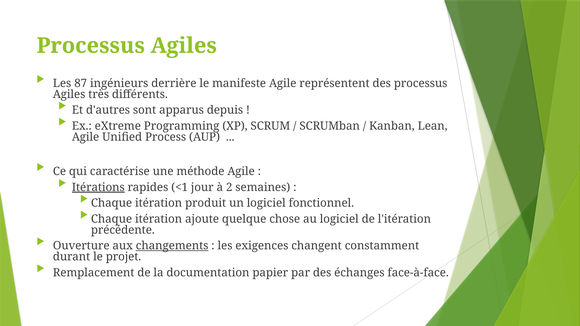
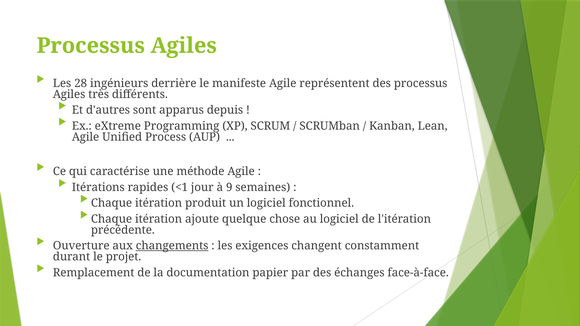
87: 87 -> 28 (81, 83)
Itérations underline: present -> none (98, 187)
2: 2 -> 9 (229, 187)
